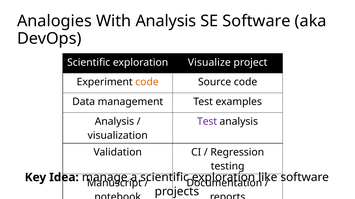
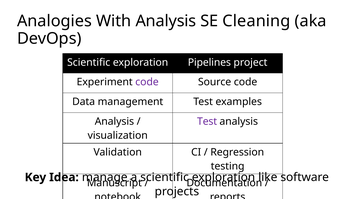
SE Software: Software -> Cleaning (256, 21)
Visualize: Visualize -> Pipelines (209, 63)
code colour: orange -> purple (147, 82)
